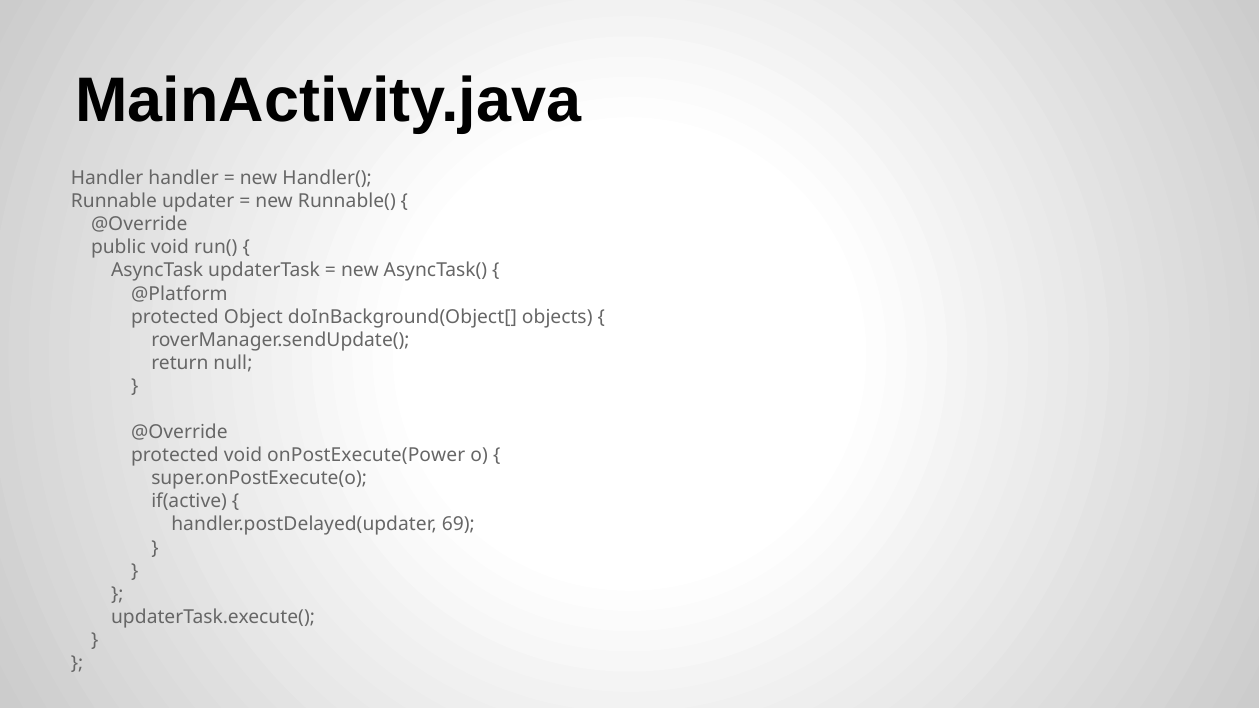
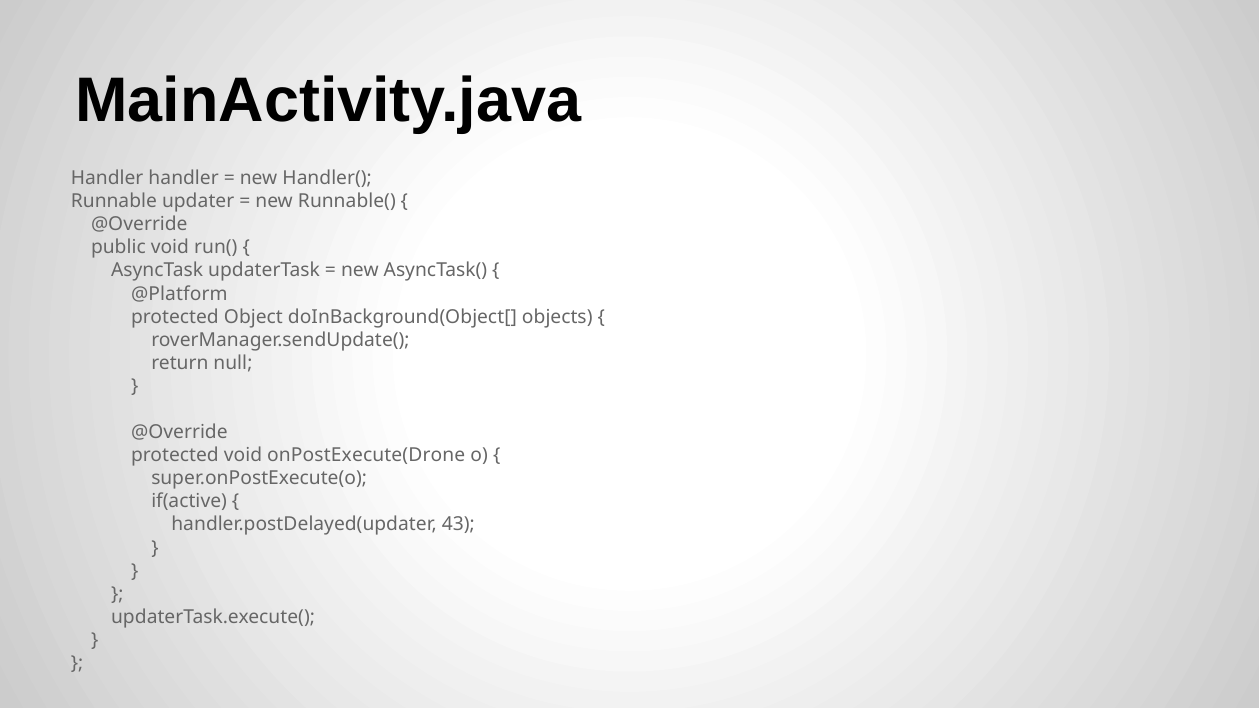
onPostExecute(Power: onPostExecute(Power -> onPostExecute(Drone (366, 455)
69: 69 -> 43 (458, 525)
